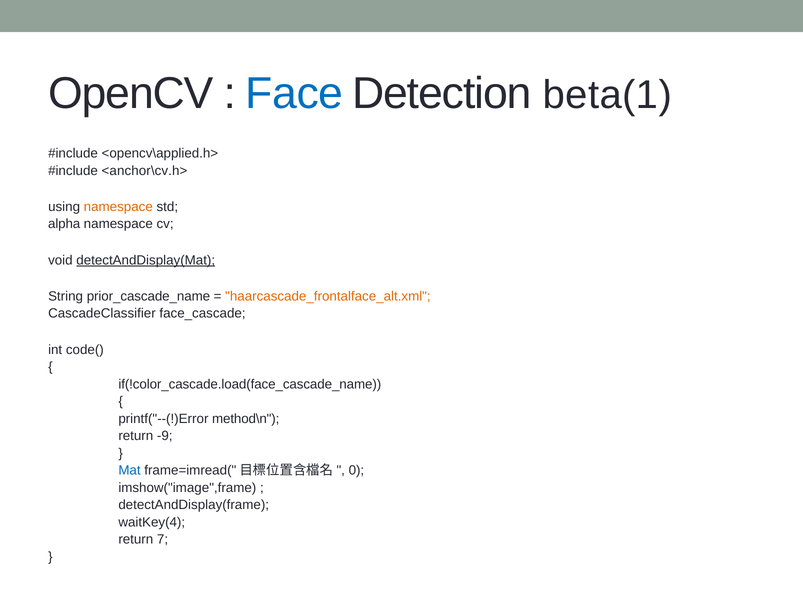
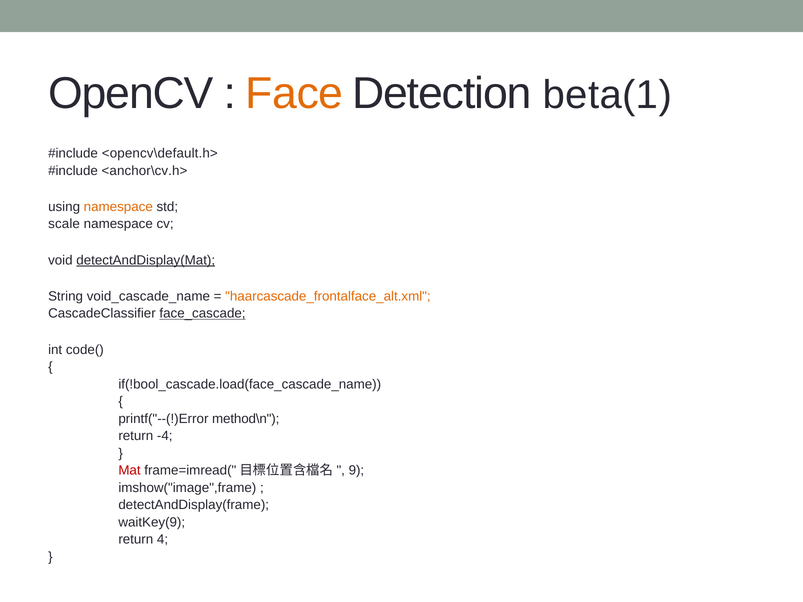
Face colour: blue -> orange (294, 93)
<opencv\applied.h>: <opencv\applied.h> -> <opencv\default.h> (160, 154)
alpha: alpha -> scale (64, 224)
prior_cascade_name: prior_cascade_name -> void_cascade_name (148, 296)
face_cascade underline: none -> present (203, 314)
if(!color_cascade.load(face_cascade_name: if(!color_cascade.load(face_cascade_name -> if(!bool_cascade.load(face_cascade_name (250, 384)
-9: -9 -> -4 (165, 436)
Mat colour: blue -> red (129, 471)
0: 0 -> 9 (356, 471)
waitKey(4: waitKey(4 -> waitKey(9 (152, 522)
7: 7 -> 4 (163, 540)
